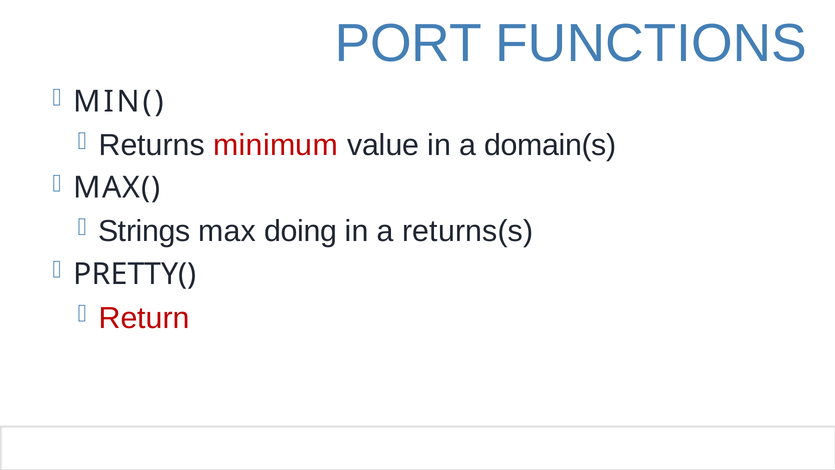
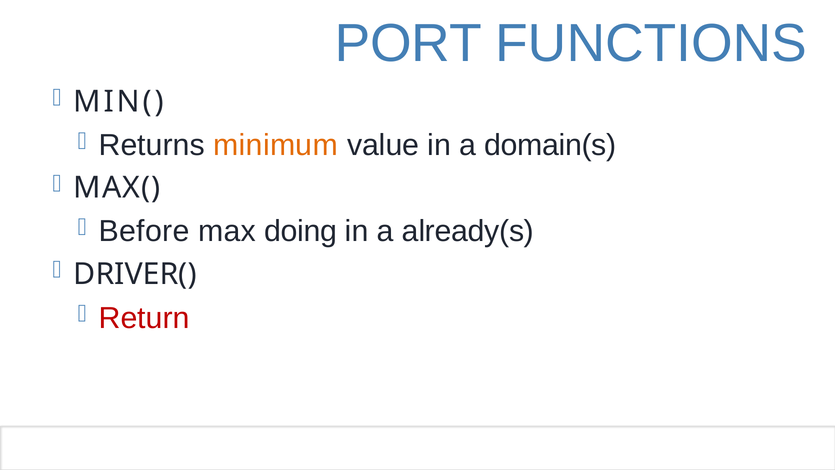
minimum colour: red -> orange (276, 145)
Strings: Strings -> Before (144, 231)
returns(s: returns(s -> already(s (468, 231)
PRETTY(: PRETTY( -> DRIVER( (135, 274)
